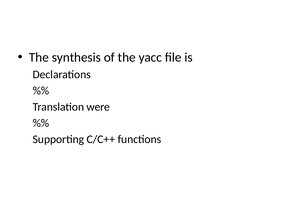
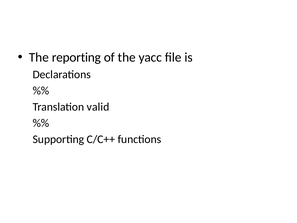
synthesis: synthesis -> reporting (76, 57)
were: were -> valid (98, 107)
